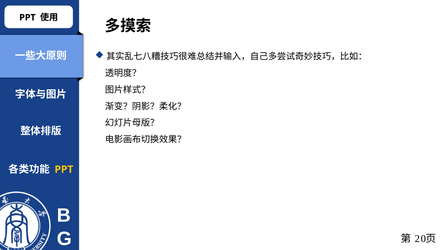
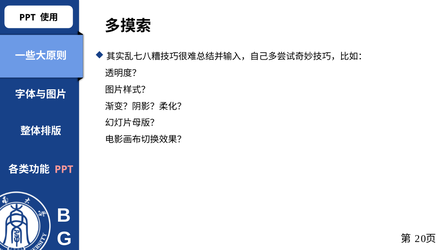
PPT colour: yellow -> pink (64, 169)
